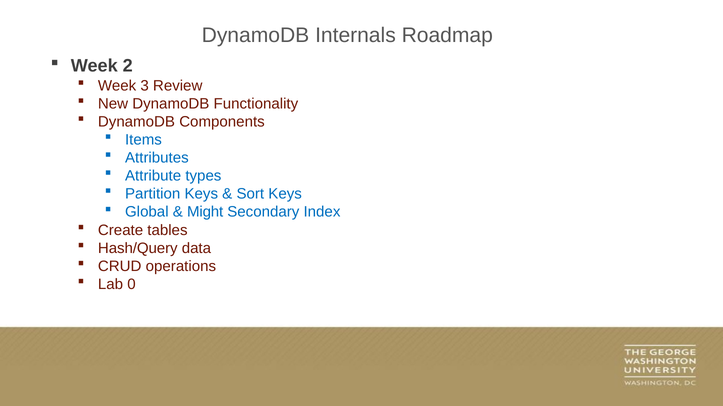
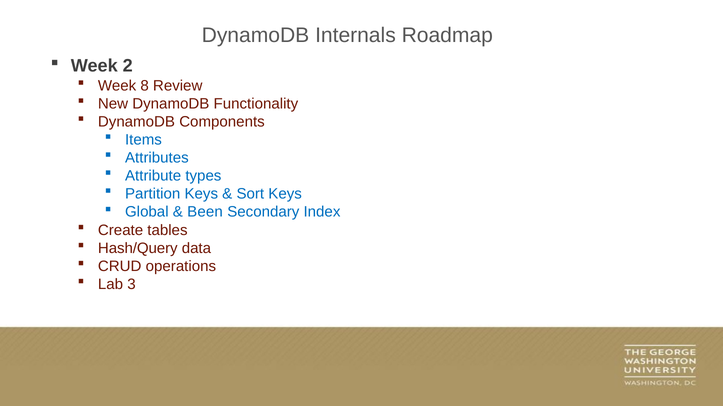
3: 3 -> 8 (145, 86)
Might: Might -> Been (205, 212)
0: 0 -> 3 (131, 285)
